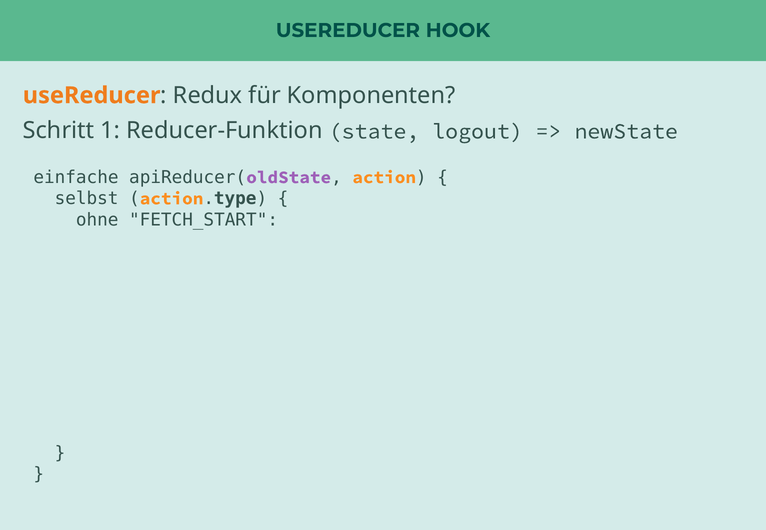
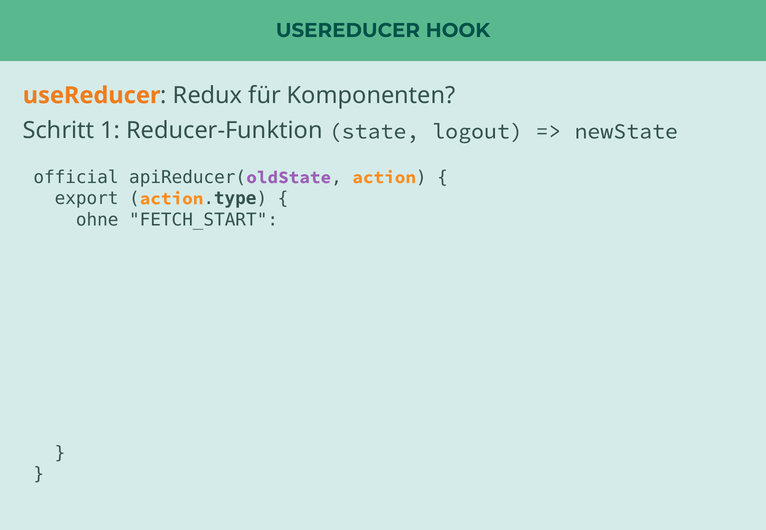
einfache: einfache -> official (76, 177)
selbst: selbst -> export (87, 199)
